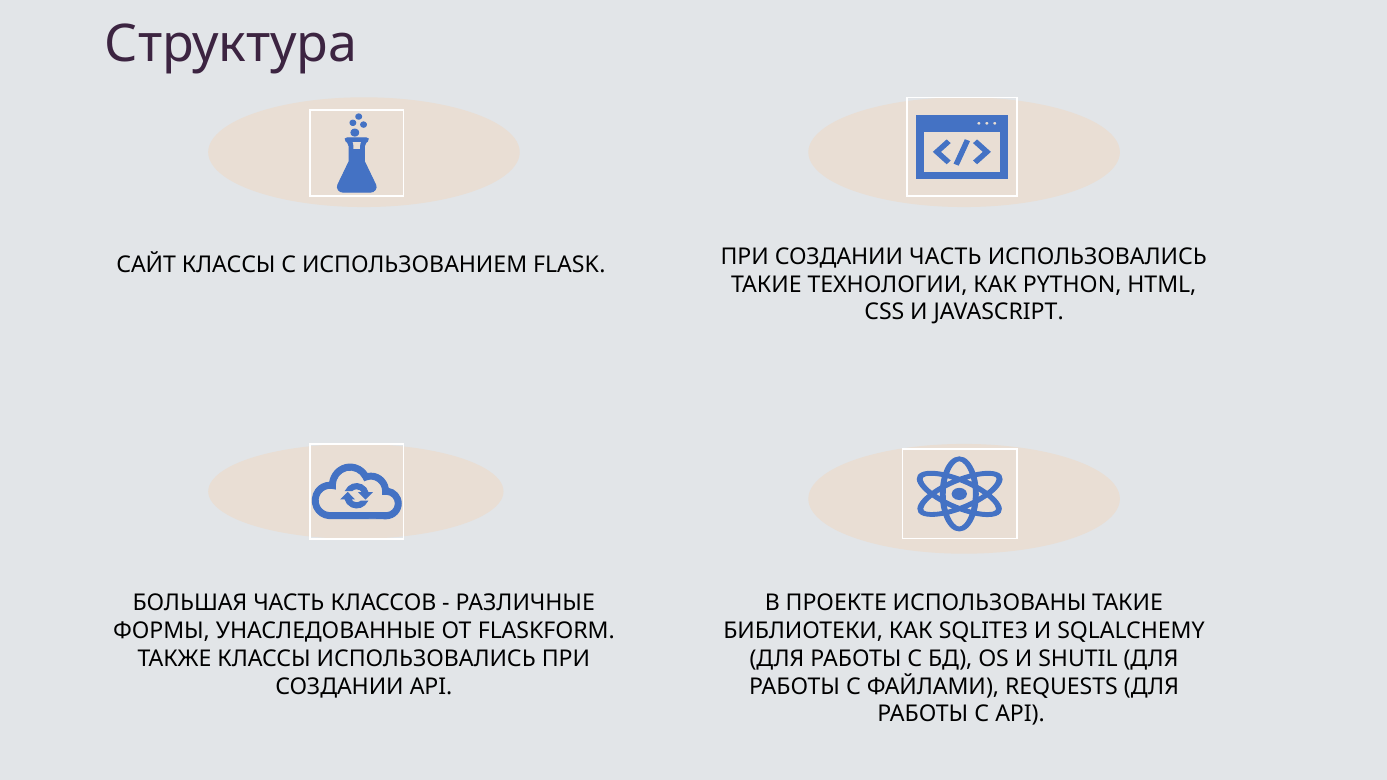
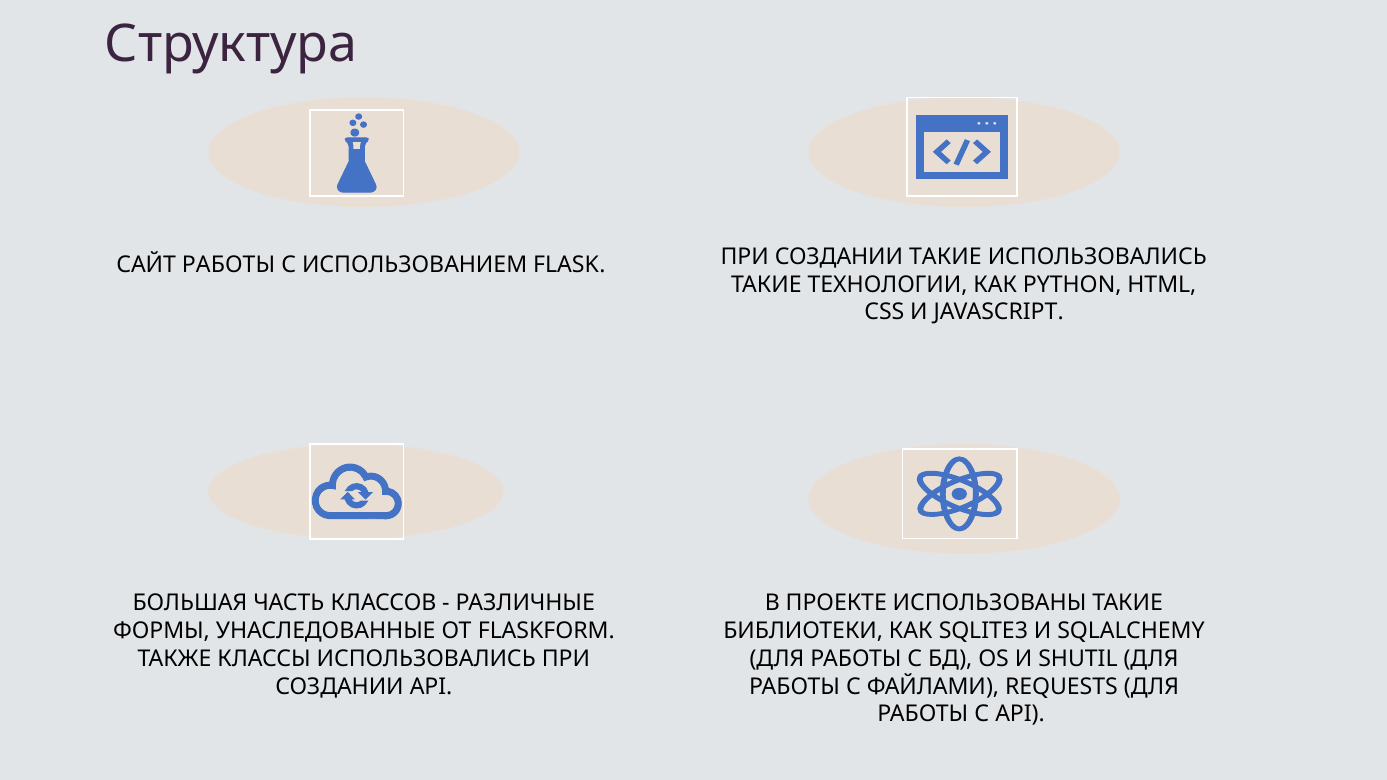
САЙТ КЛАССЫ: КЛАССЫ -> РАБОТЫ (229, 265)
СОЗДАНИИ ЧАСТЬ: ЧАСТЬ -> ТАКИЕ (945, 257)
